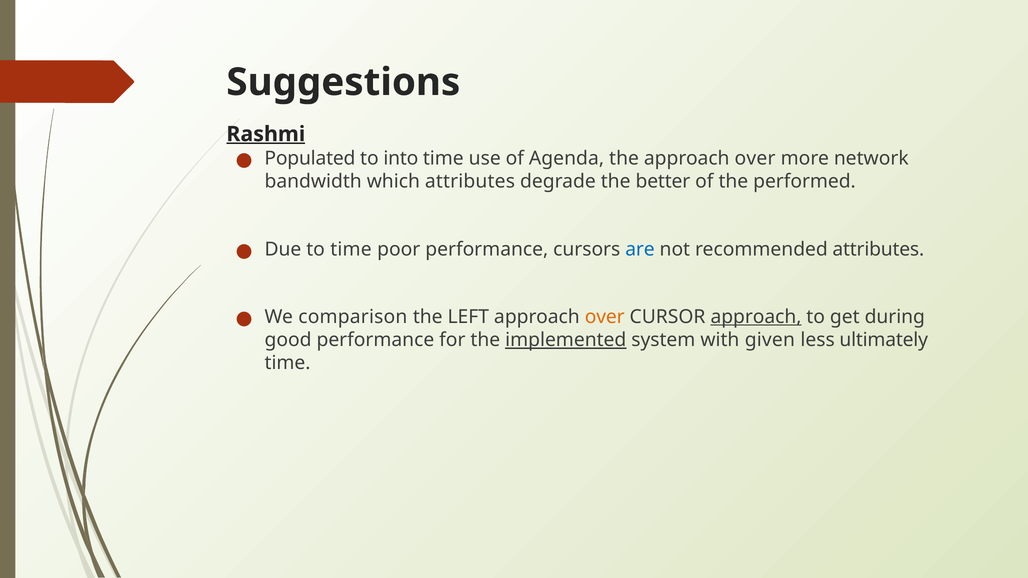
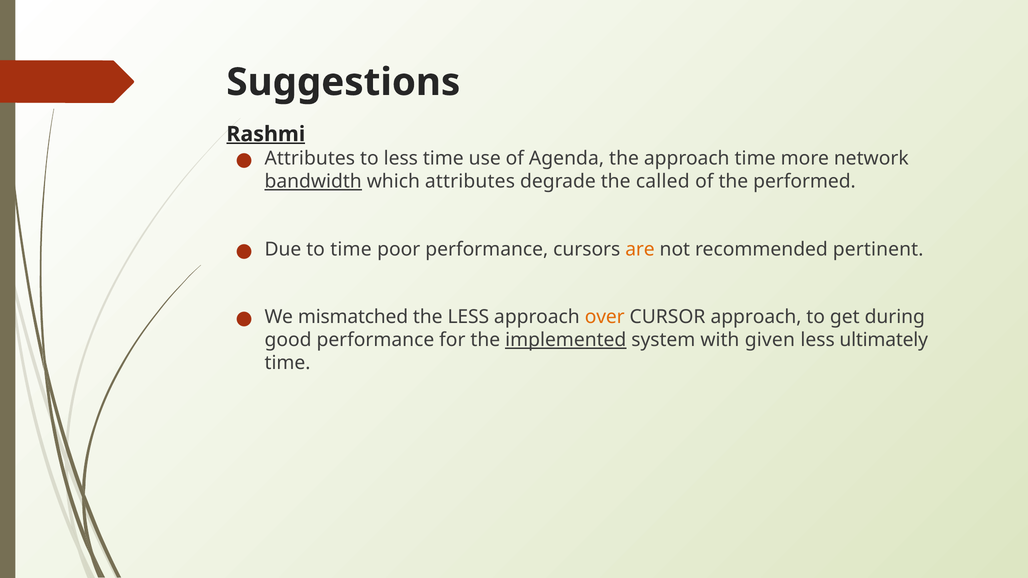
Populated: Populated -> Attributes (310, 158)
to into: into -> less (401, 158)
the approach over: over -> time (755, 158)
bandwidth underline: none -> present (313, 182)
better: better -> called (663, 182)
are colour: blue -> orange (640, 249)
recommended attributes: attributes -> pertinent (878, 249)
comparison: comparison -> mismatched (353, 317)
the LEFT: LEFT -> LESS (468, 317)
approach underline: present -> none (756, 317)
